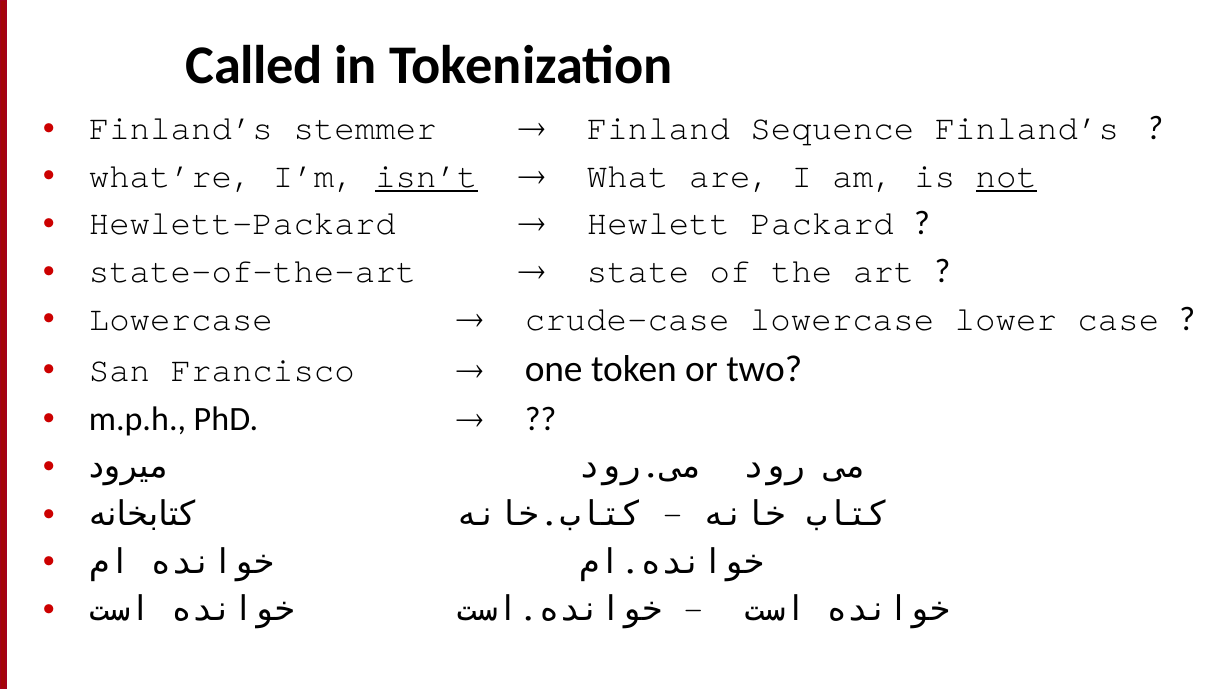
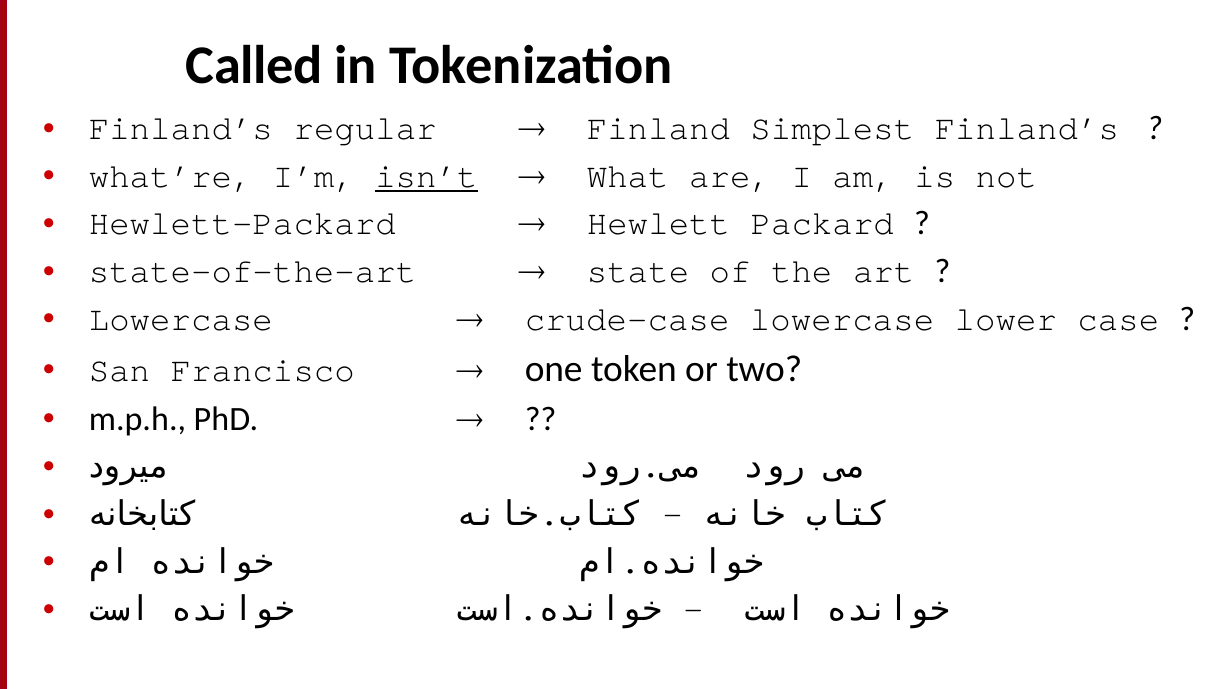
stemmer: stemmer -> regular (365, 128)
Sequence: Sequence -> Simplest (832, 128)
not underline: present -> none (1006, 176)
